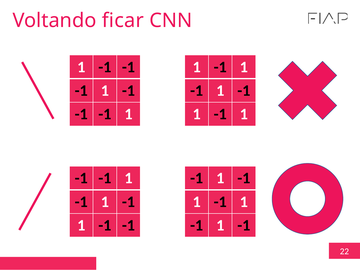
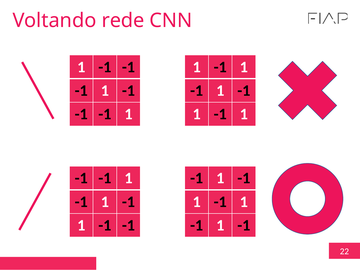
ficar: ficar -> rede (123, 20)
